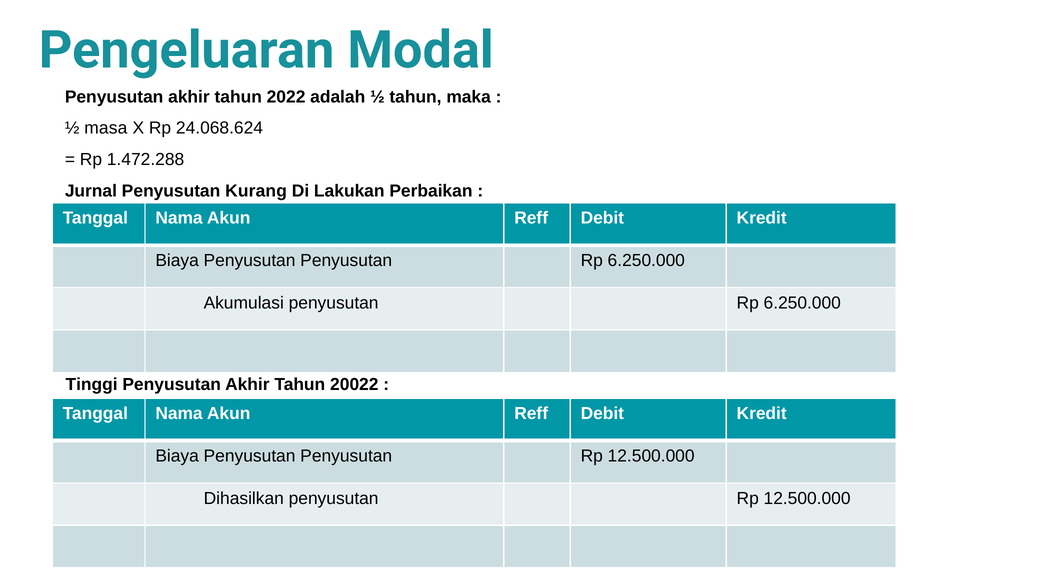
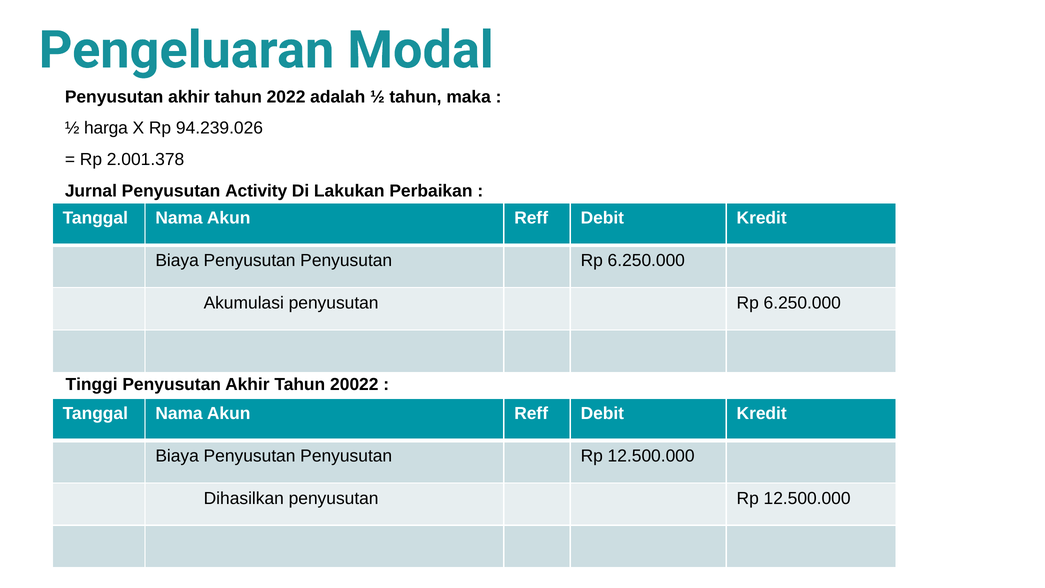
masa: masa -> harga (106, 128)
24.068.624: 24.068.624 -> 94.239.026 (219, 128)
1.472.288: 1.472.288 -> 2.001.378 (146, 159)
Kurang: Kurang -> Activity (256, 191)
